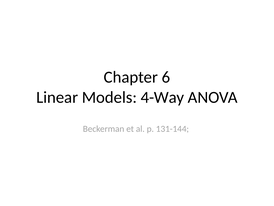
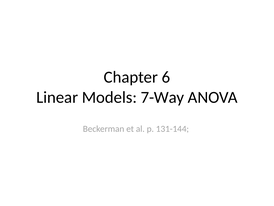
4-Way: 4-Way -> 7-Way (162, 97)
